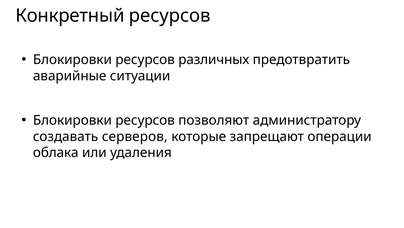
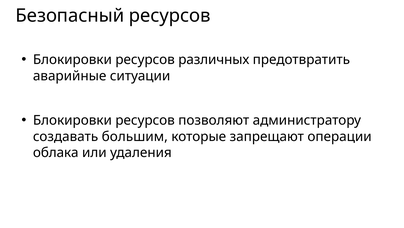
Конкретный: Конкретный -> Безопасный (70, 16)
серверов: серверов -> большим (135, 136)
